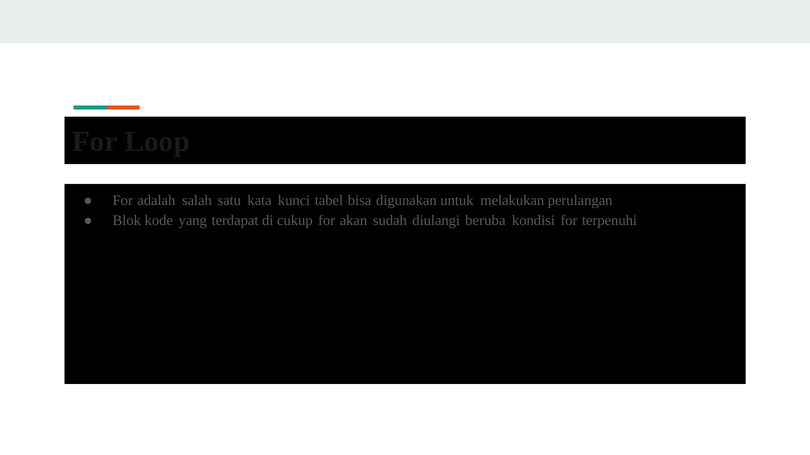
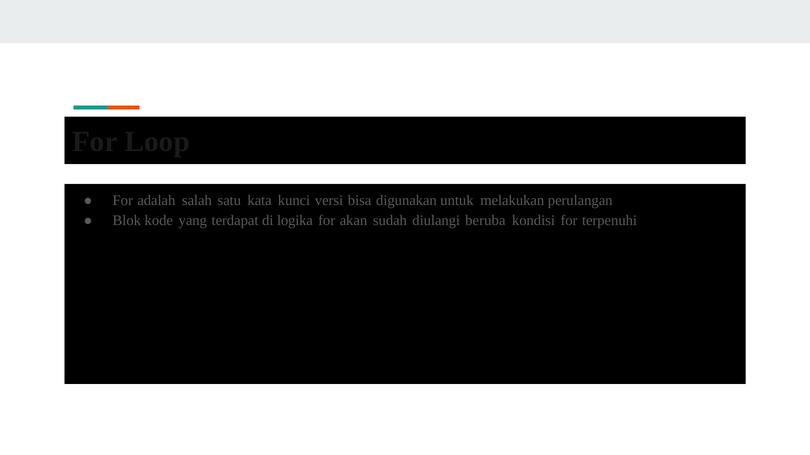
tabel: tabel -> versi (329, 201)
cukup: cukup -> logika (295, 221)
